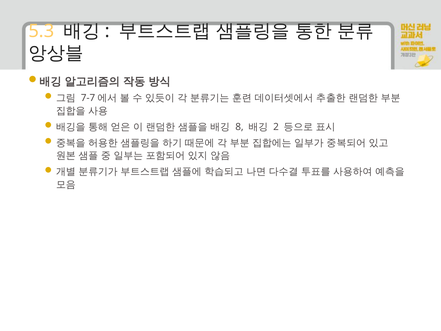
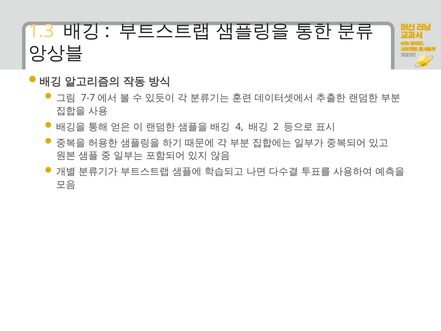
5.3: 5.3 -> 1.3 (41, 31)
8: 8 -> 4 (239, 127)
